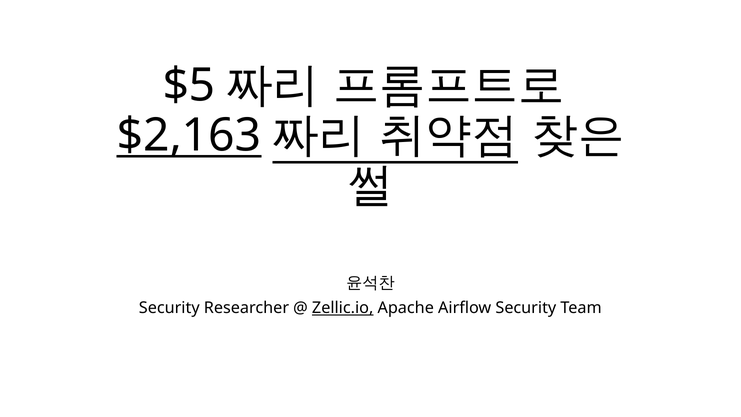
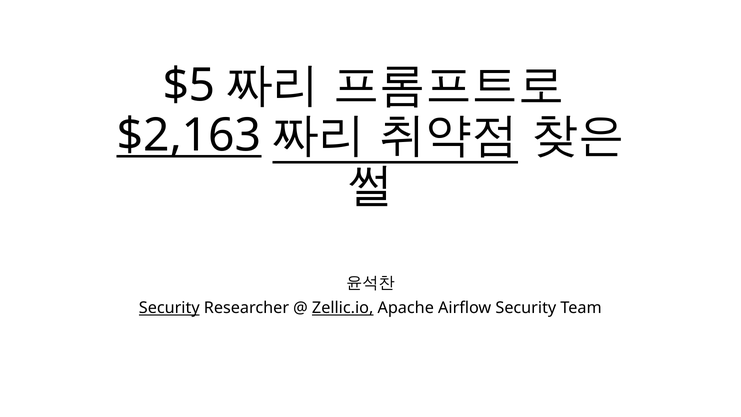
Security underline: none -> present (169, 308)
